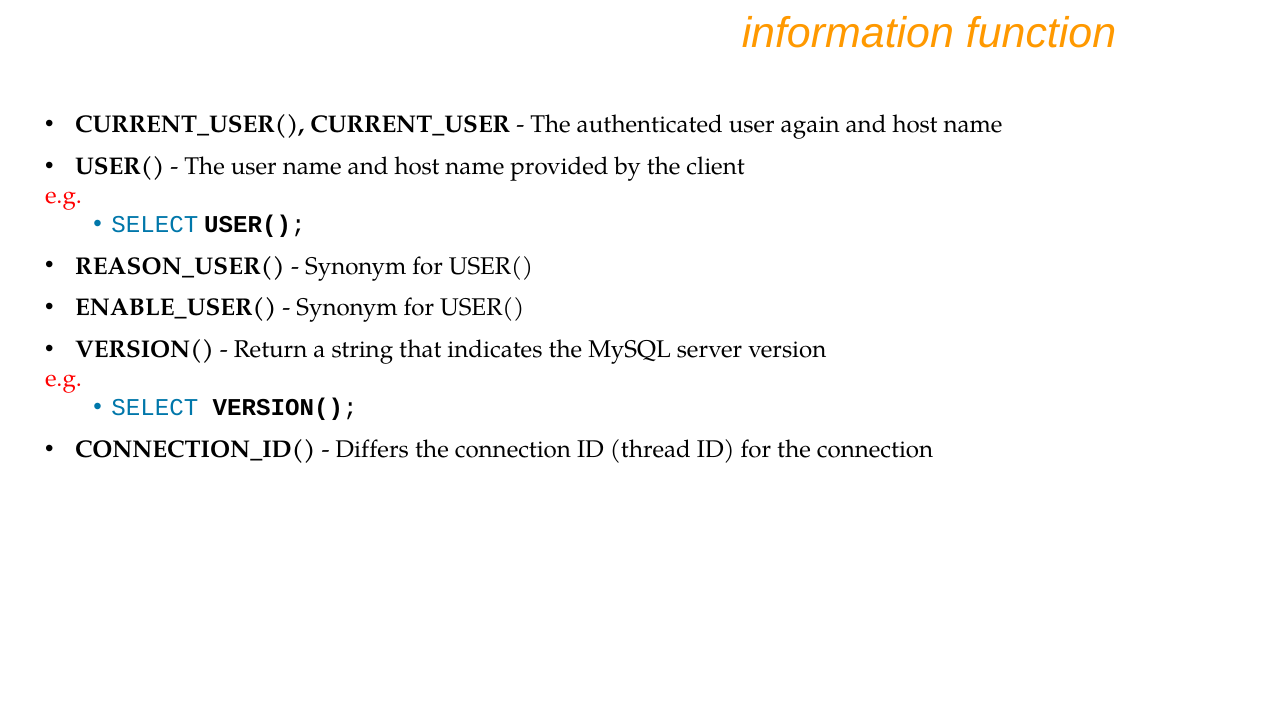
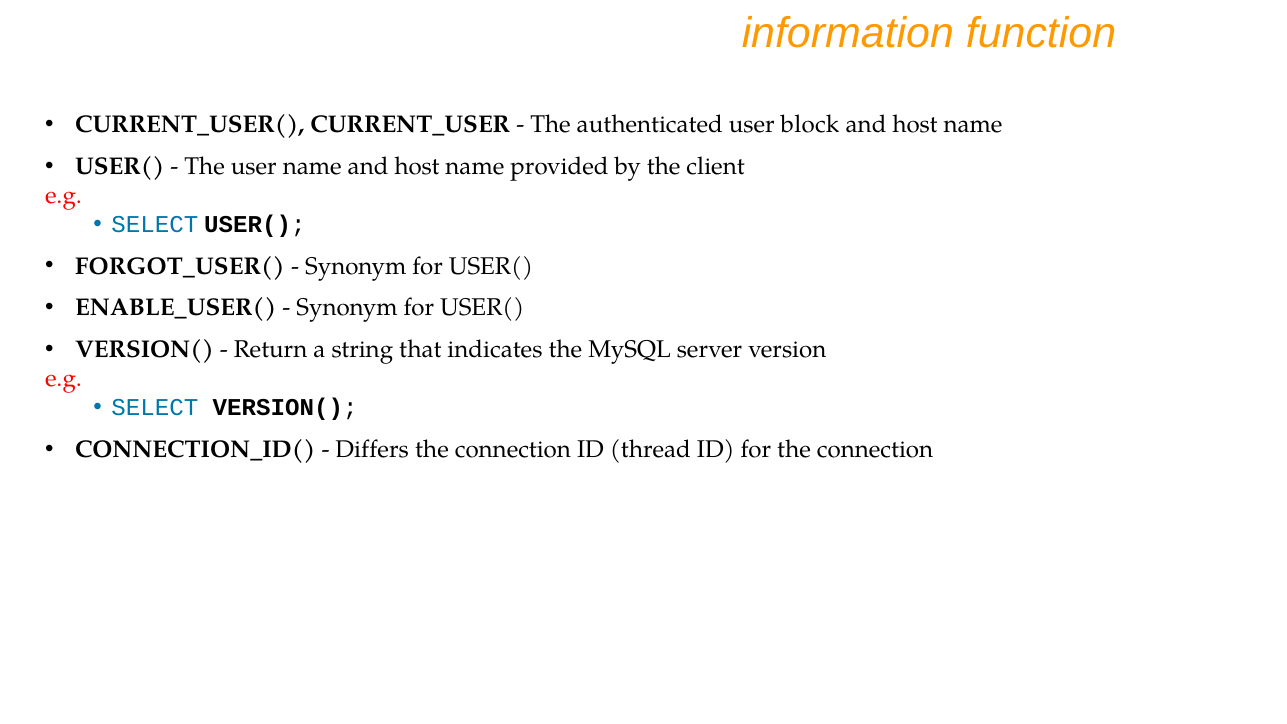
again: again -> block (810, 125)
REASON_USER(: REASON_USER( -> FORGOT_USER( (180, 266)
